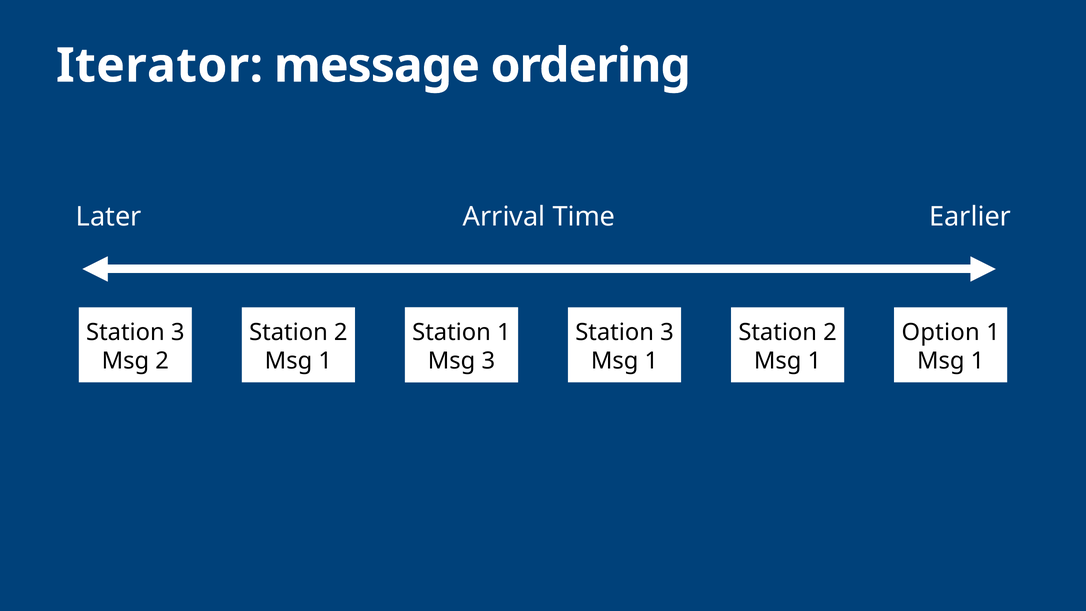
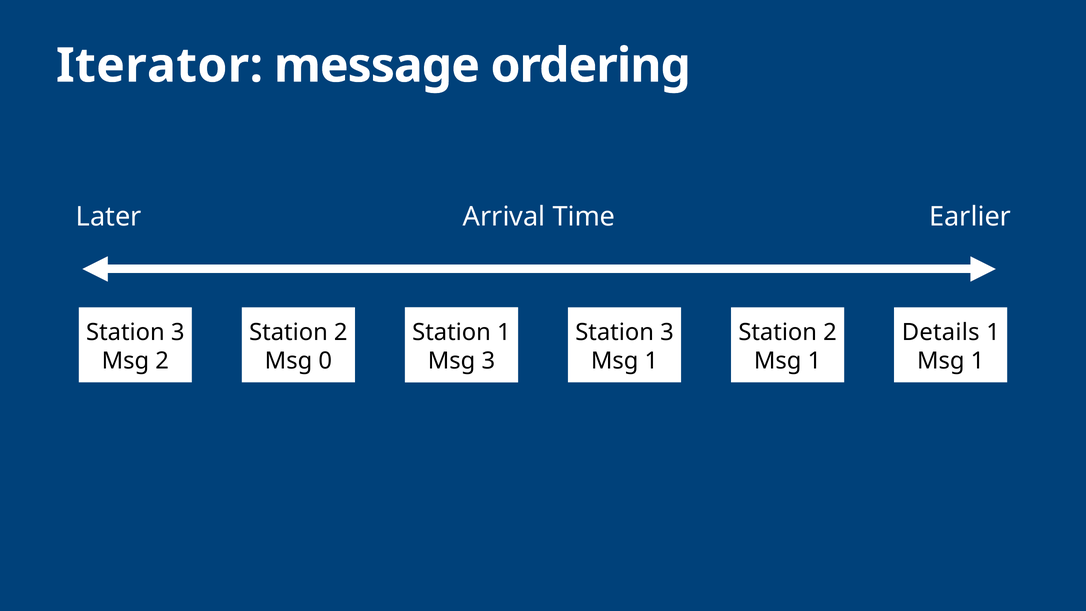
Option: Option -> Details (941, 332)
1: 1 -> 0 (325, 361)
